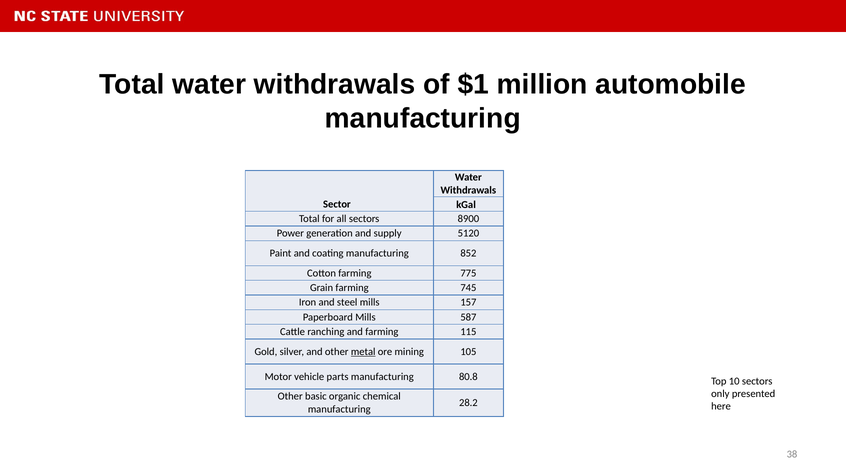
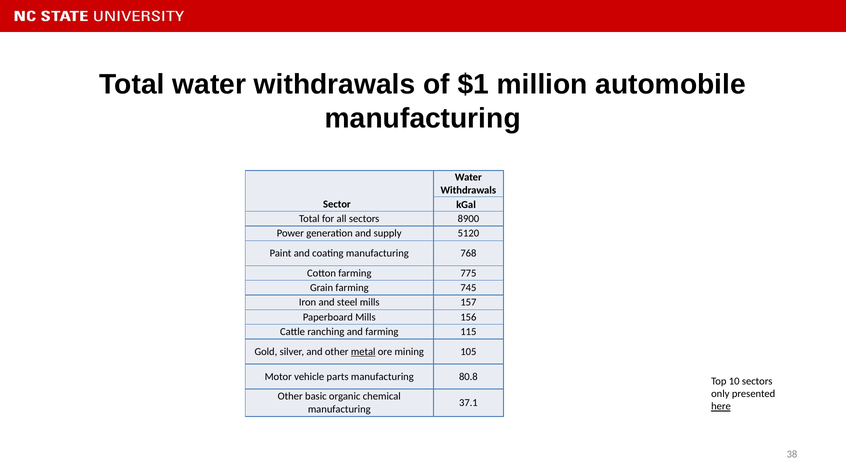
852: 852 -> 768 (468, 253)
587: 587 -> 156 (468, 317)
28.2: 28.2 -> 37.1 (468, 403)
here underline: none -> present (721, 406)
